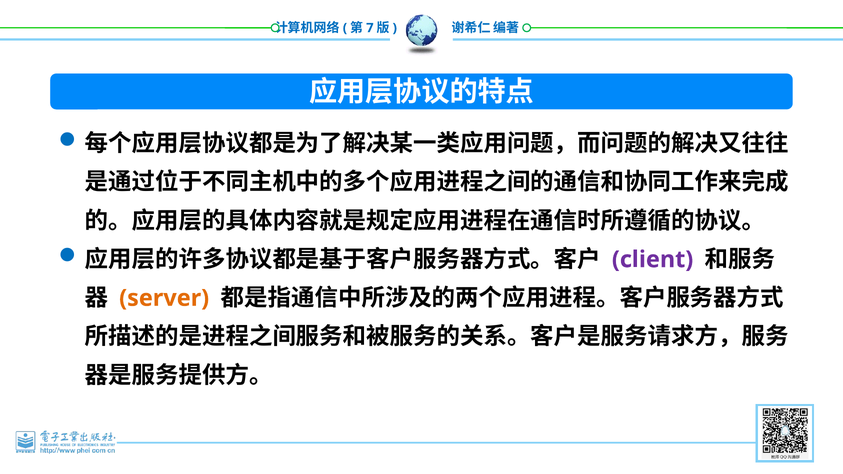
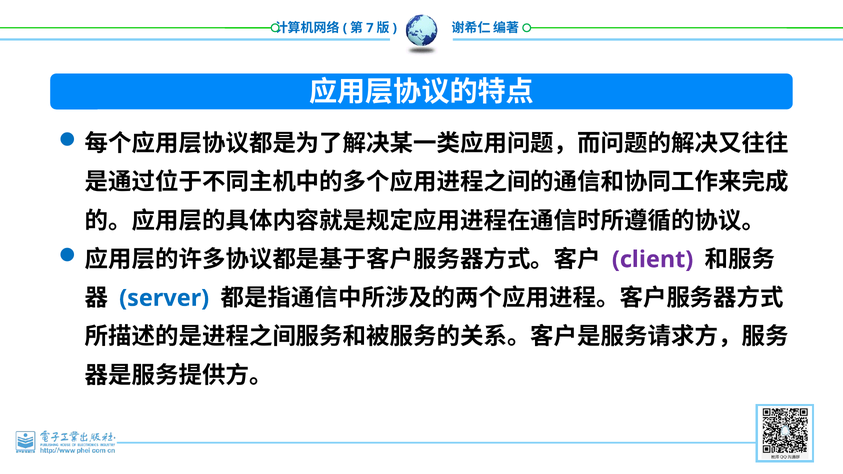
server colour: orange -> blue (164, 298)
